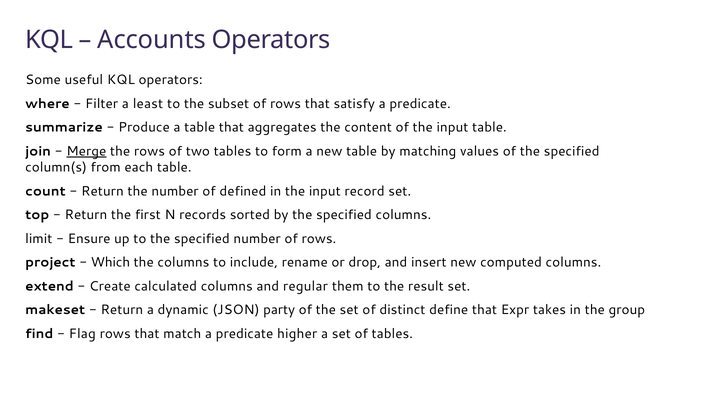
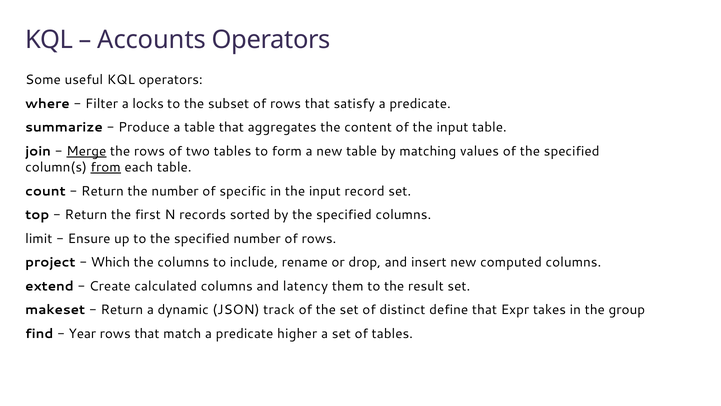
least: least -> locks (148, 103)
from underline: none -> present (106, 167)
defined: defined -> specific (243, 191)
regular: regular -> latency (305, 286)
party: party -> track (279, 310)
Flag: Flag -> Year (82, 333)
